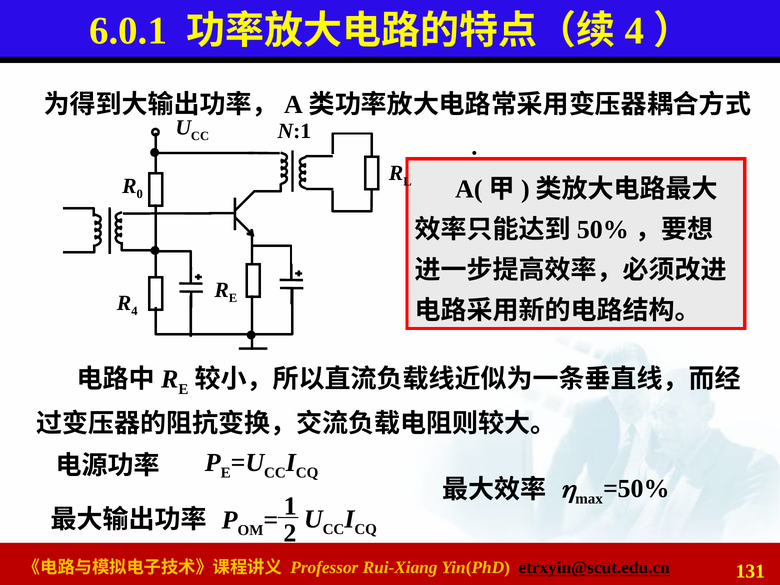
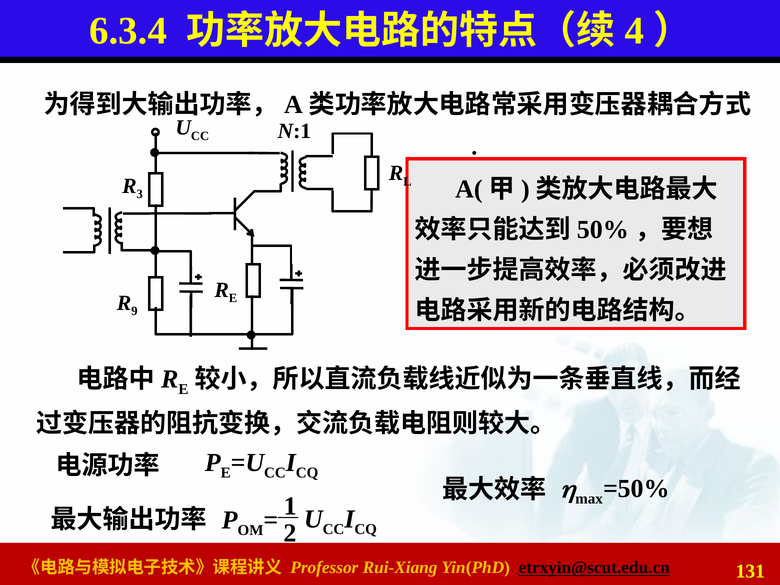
6.0.1: 6.0.1 -> 6.3.4 (128, 31)
0: 0 -> 3 (140, 194)
4: 4 -> 9 (134, 311)
